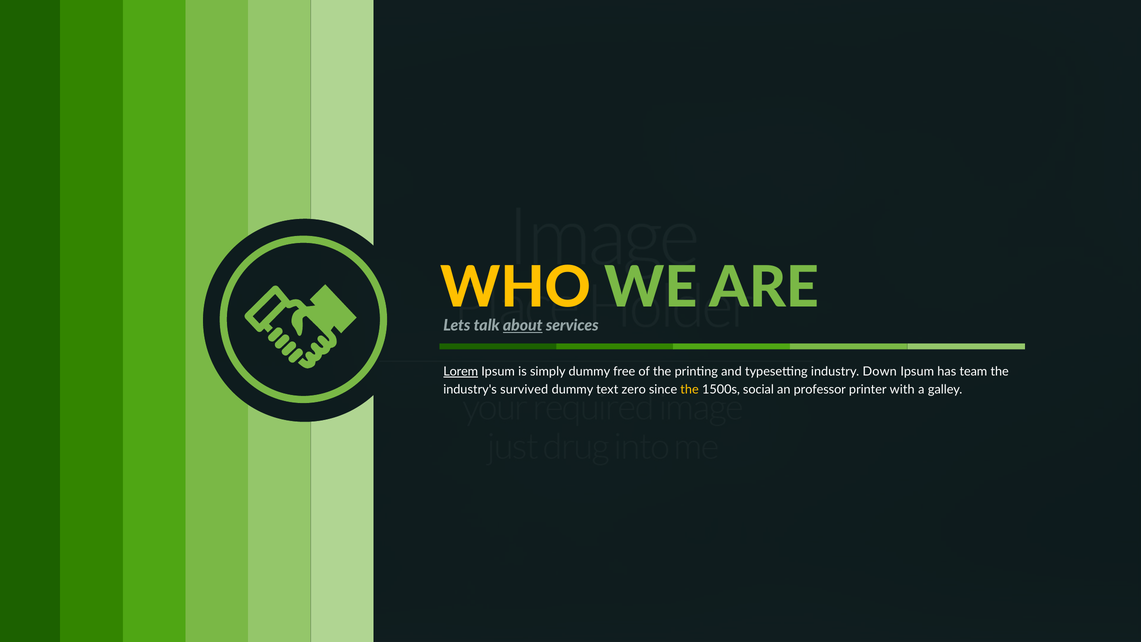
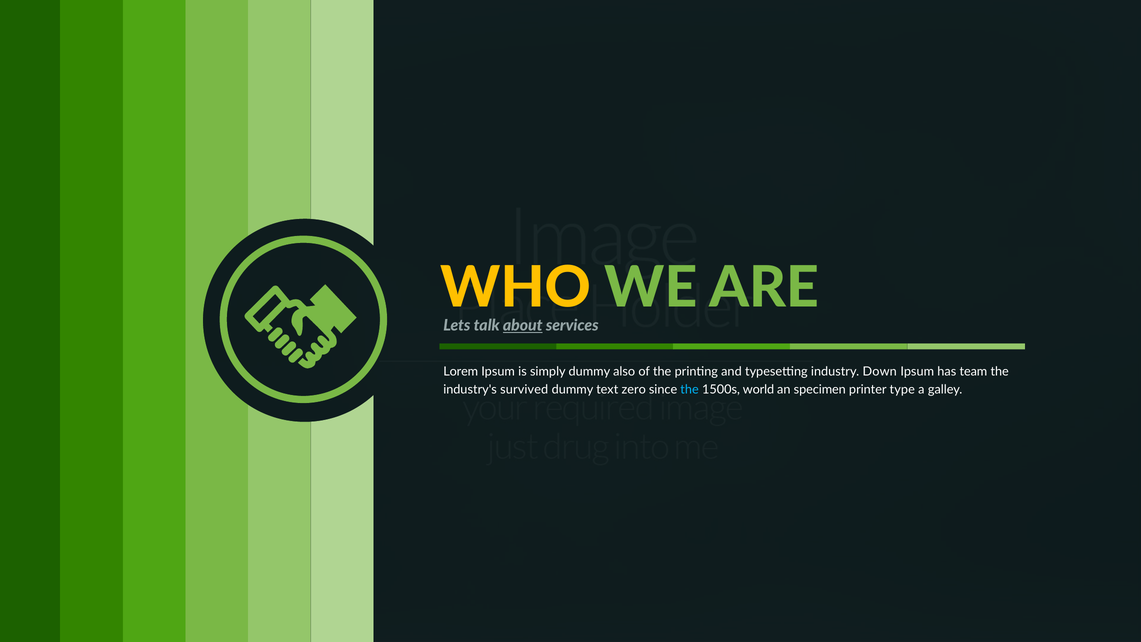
Lorem underline: present -> none (461, 371)
free: free -> also (624, 371)
the colour: yellow -> light blue (690, 390)
social: social -> world (758, 390)
professor: professor -> specimen (820, 390)
with: with -> type (902, 390)
